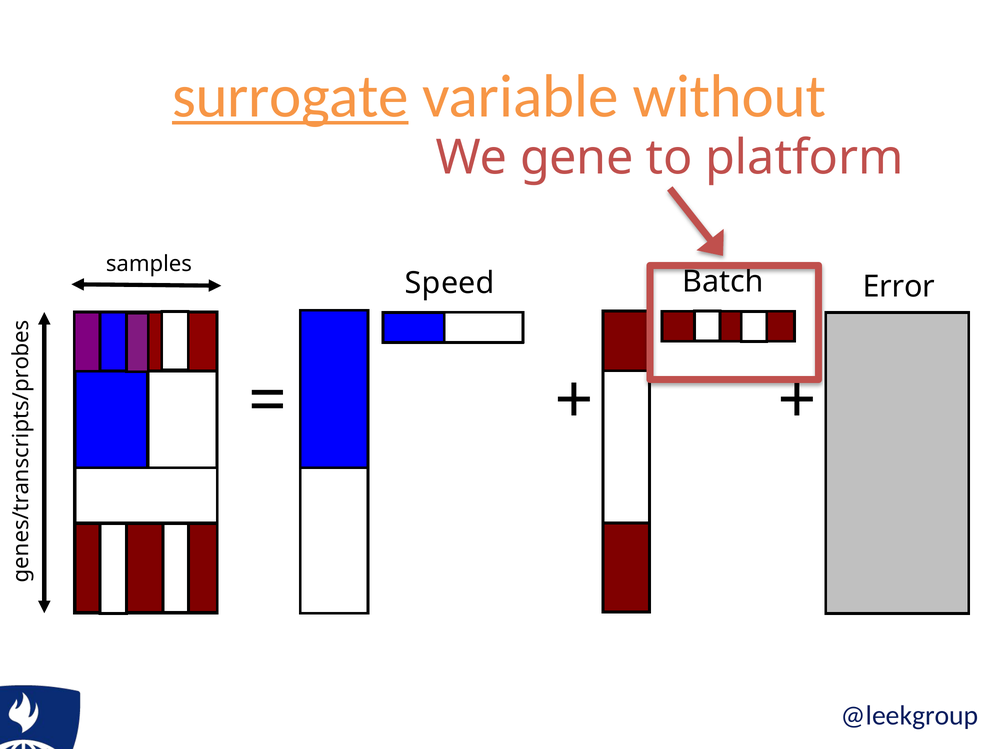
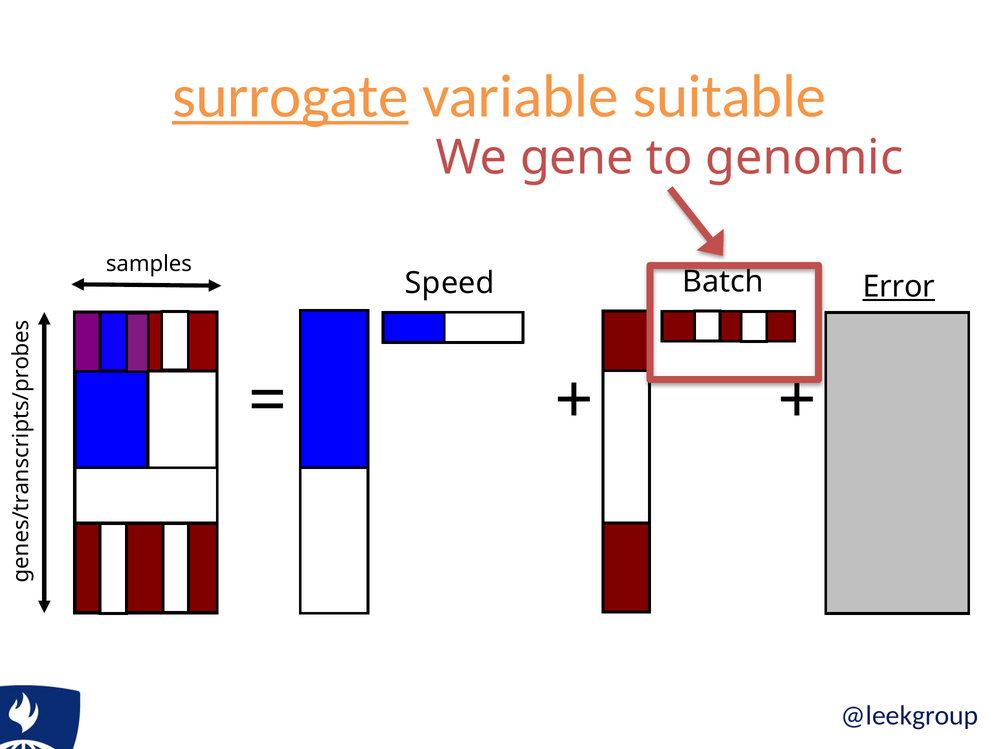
without: without -> suitable (729, 97)
platform: platform -> genomic (804, 158)
Error underline: none -> present (899, 287)
